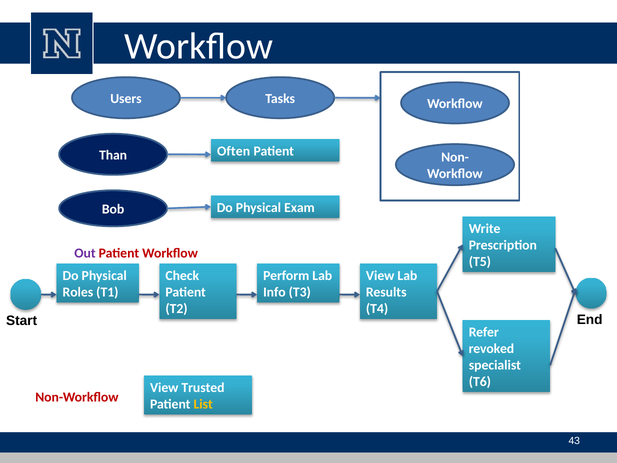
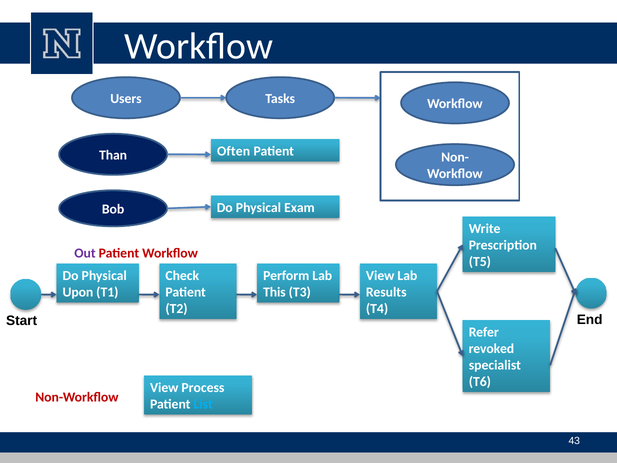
Roles: Roles -> Upon (78, 292)
Info: Info -> This (274, 292)
Trusted: Trusted -> Process (203, 388)
List colour: yellow -> light blue (203, 404)
